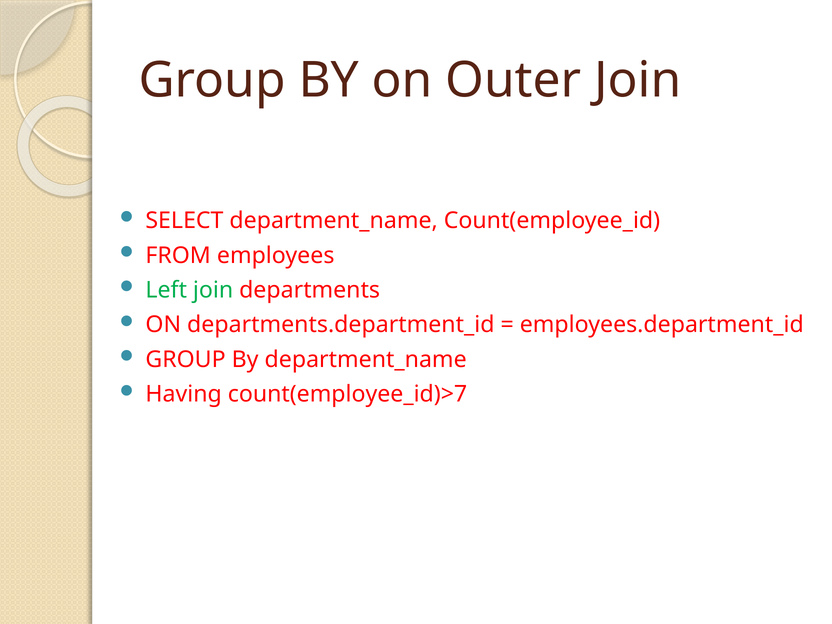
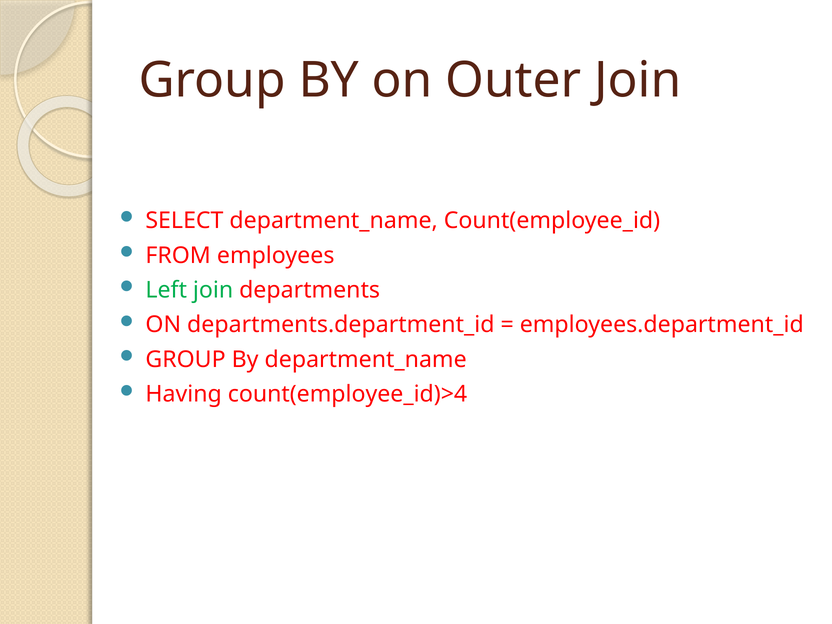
count(employee_id)>7: count(employee_id)>7 -> count(employee_id)>4 (348, 394)
